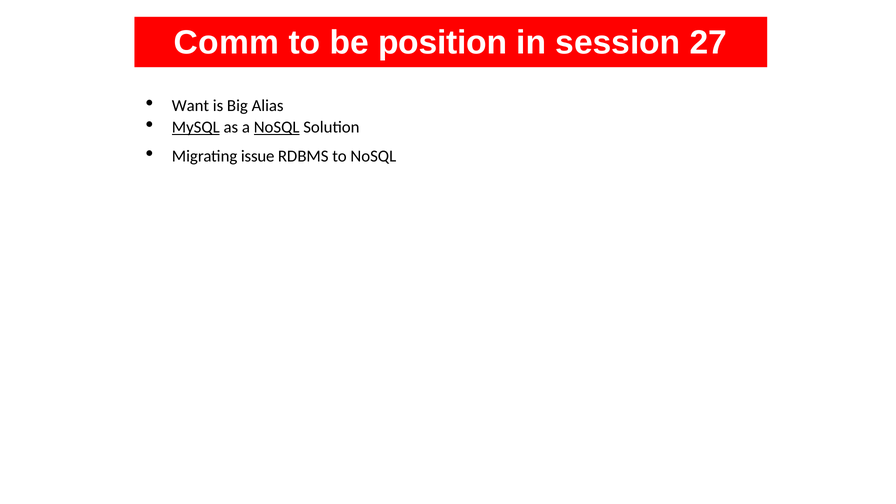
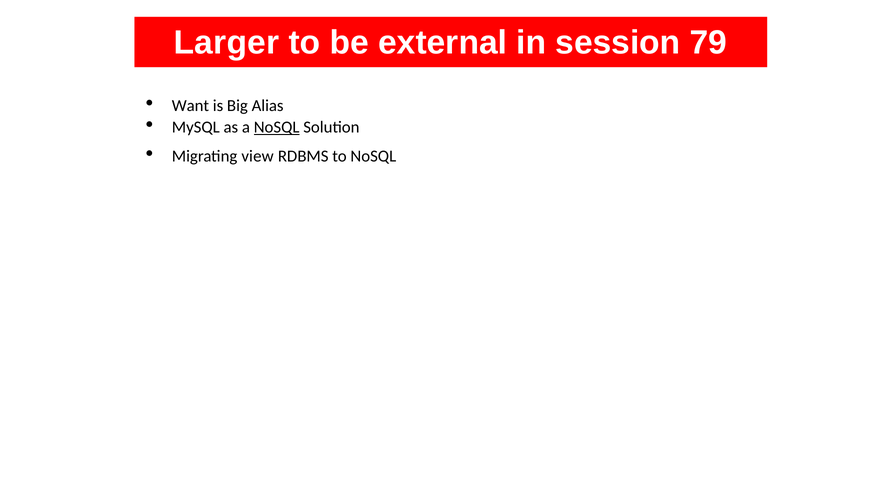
Comm: Comm -> Larger (227, 43)
position: position -> external (443, 43)
27: 27 -> 79 (708, 43)
MySQL underline: present -> none (196, 127)
issue: issue -> view (258, 156)
